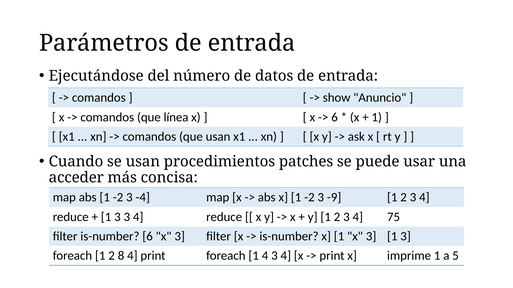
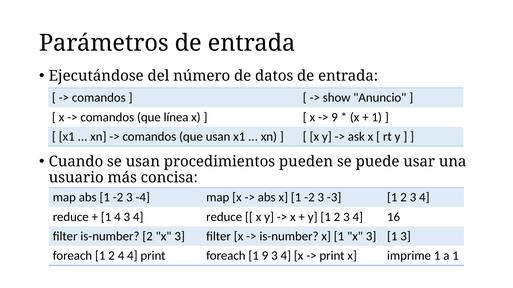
6: 6 -> 9 (335, 117)
patches: patches -> pueden (306, 162)
acceder: acceder -> usuario (76, 178)
-9: -9 -> -3 (334, 198)
3: 3 -> 4 (117, 217)
75: 75 -> 16 (394, 217)
is-number 6: 6 -> 2 (148, 237)
2 8: 8 -> 4 (121, 256)
1 4: 4 -> 9 (265, 256)
a 5: 5 -> 1 (456, 256)
